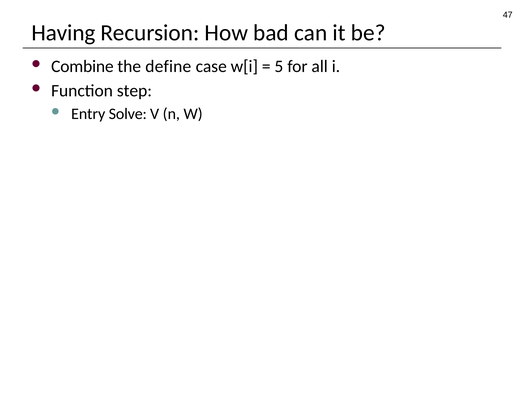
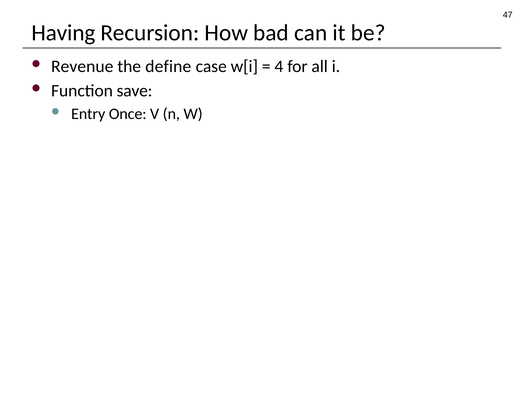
Combine: Combine -> Revenue (82, 66)
5: 5 -> 4 (279, 66)
step: step -> save (134, 91)
Solve: Solve -> Once (128, 114)
